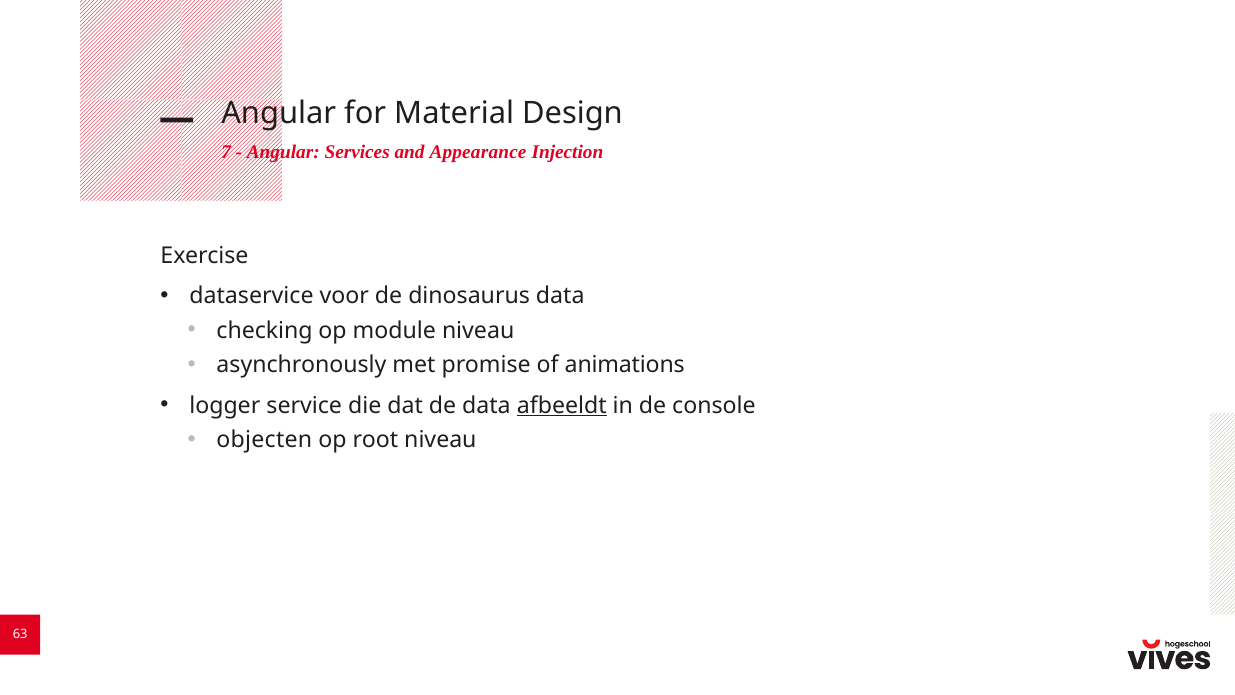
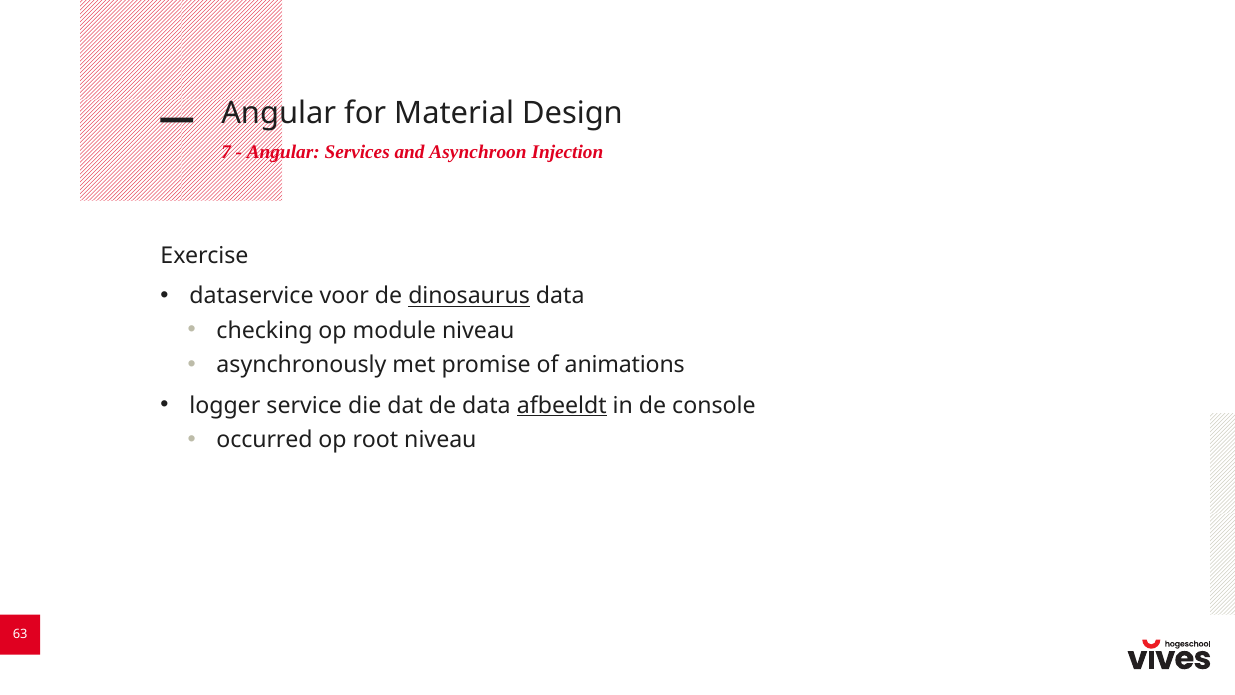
Appearance: Appearance -> Asynchroon (478, 152)
dinosaurus underline: none -> present (469, 296)
objecten: objecten -> occurred (265, 439)
